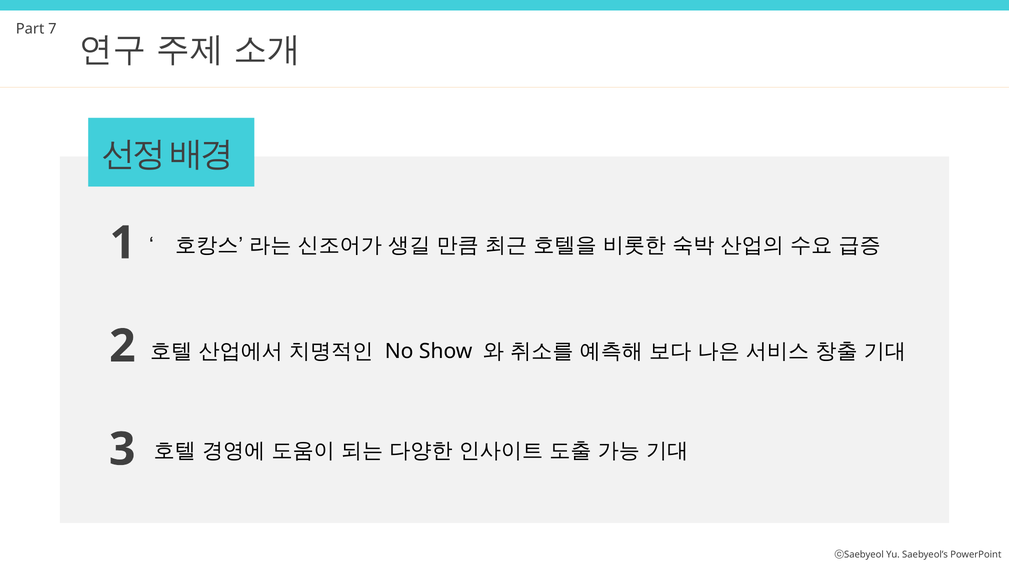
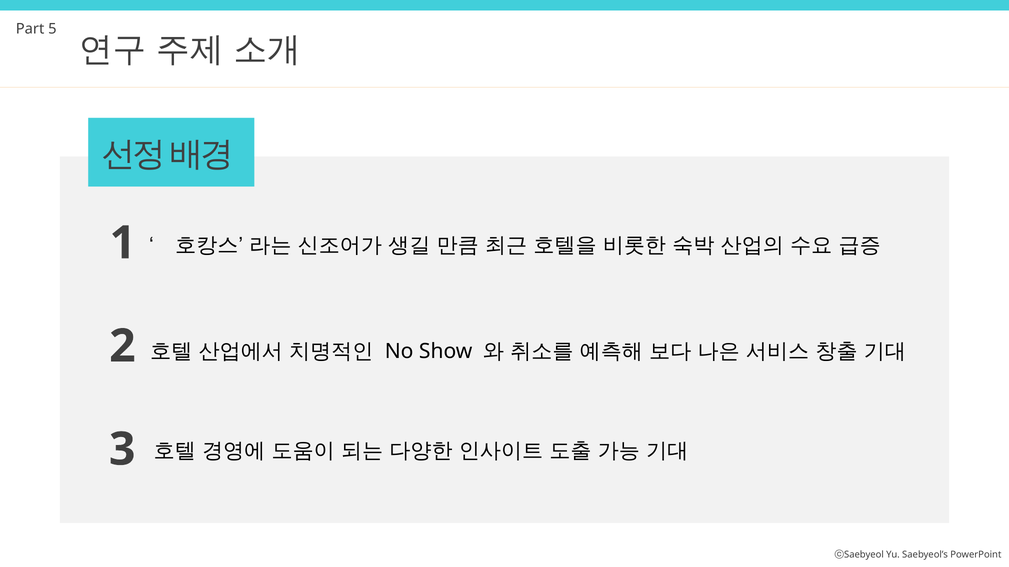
7: 7 -> 5 (52, 29)
